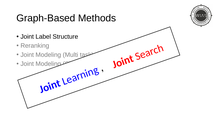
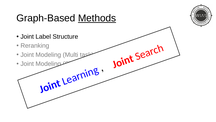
Methods underline: none -> present (97, 18)
